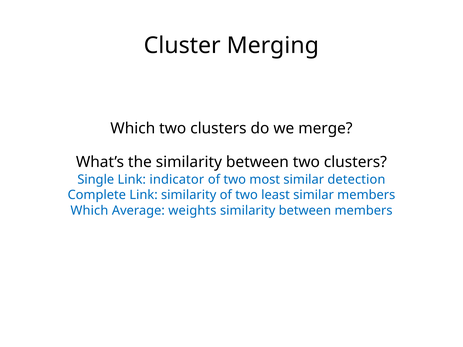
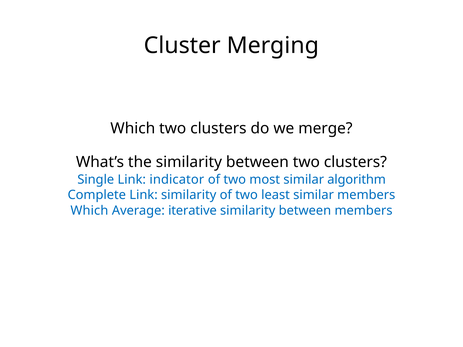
detection: detection -> algorithm (357, 180)
weights: weights -> iterative (192, 211)
